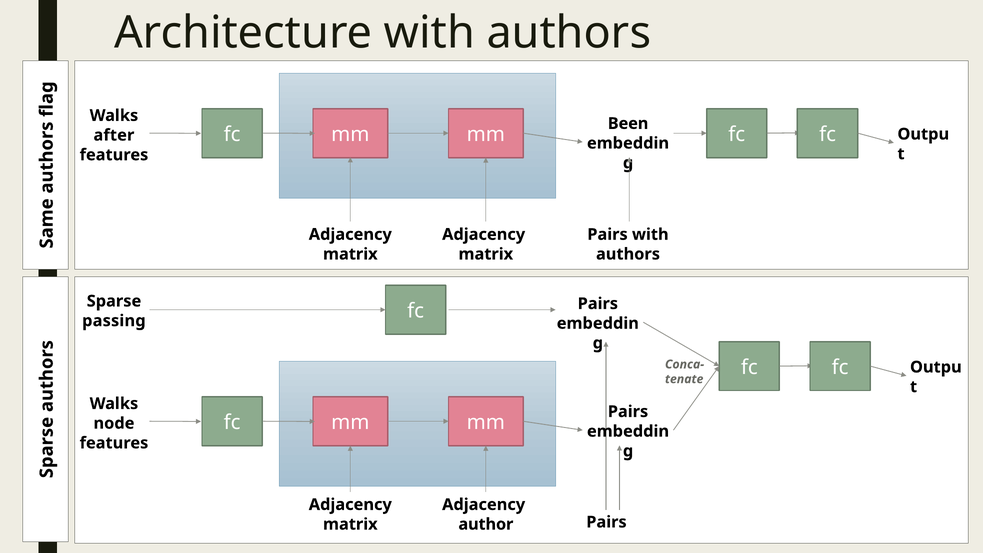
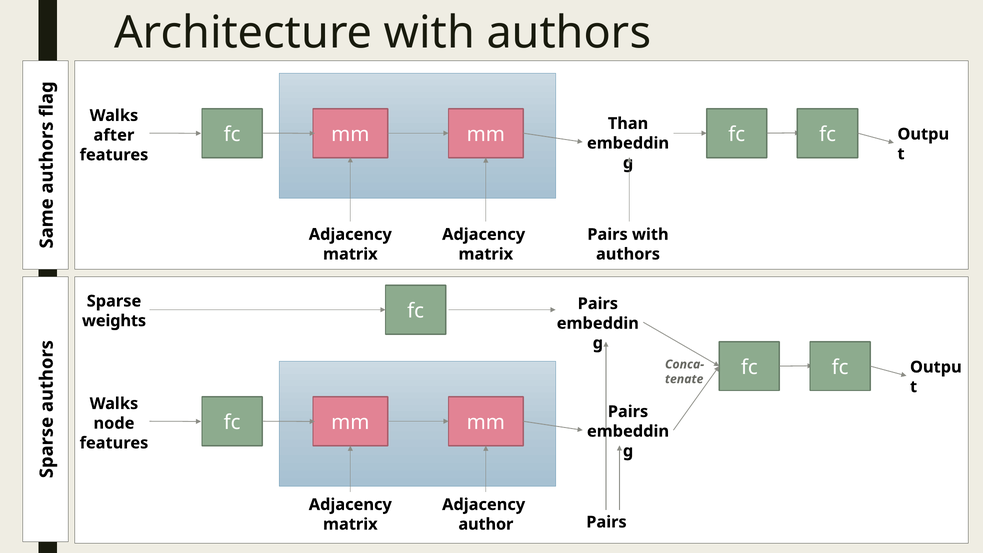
Been: Been -> Than (628, 124)
passing: passing -> weights (114, 321)
